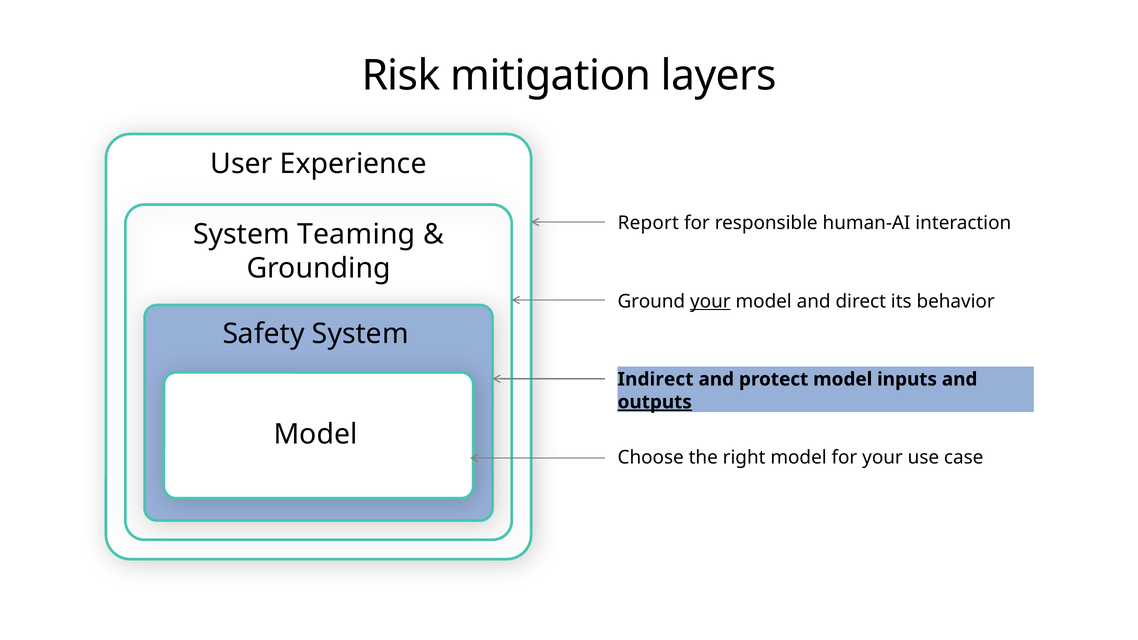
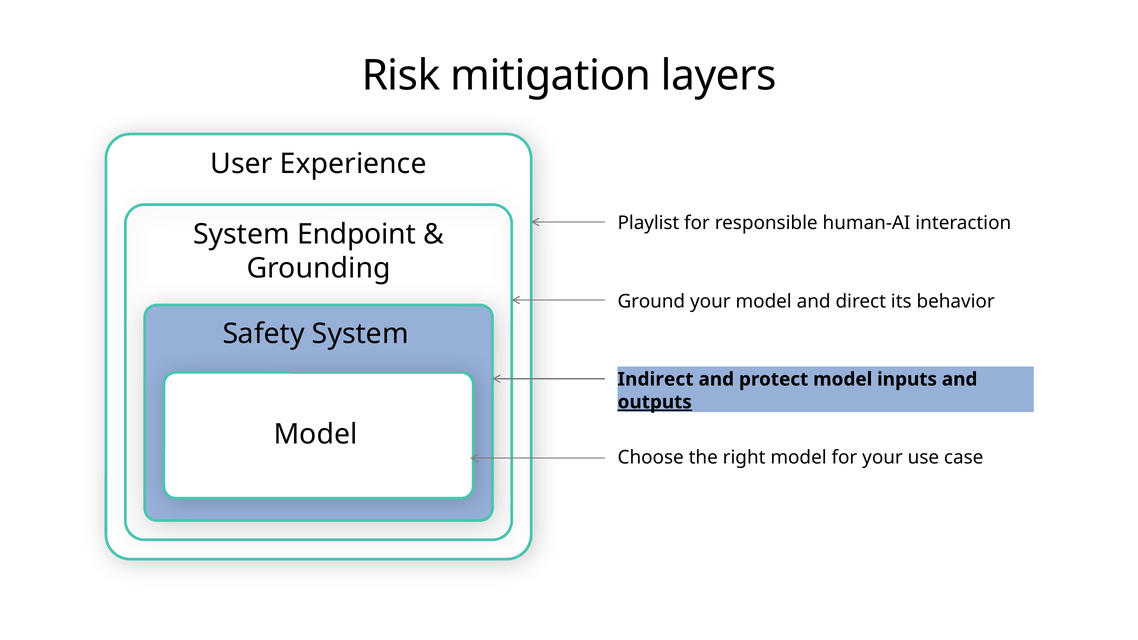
Report: Report -> Playlist (648, 223)
Teaming: Teaming -> Endpoint (357, 234)
your underline: present -> none (710, 301)
